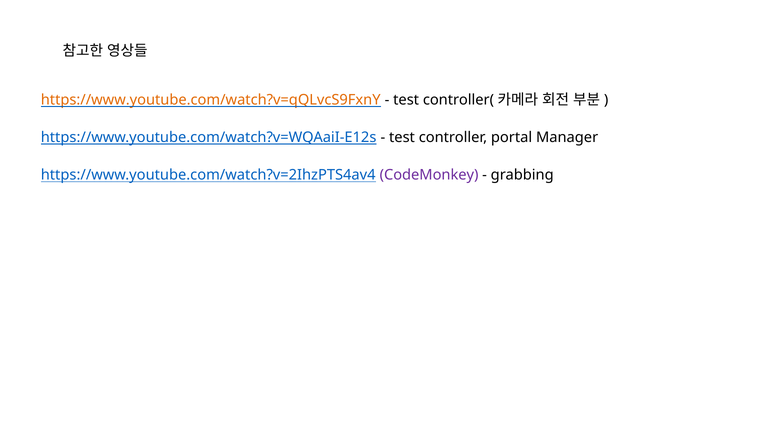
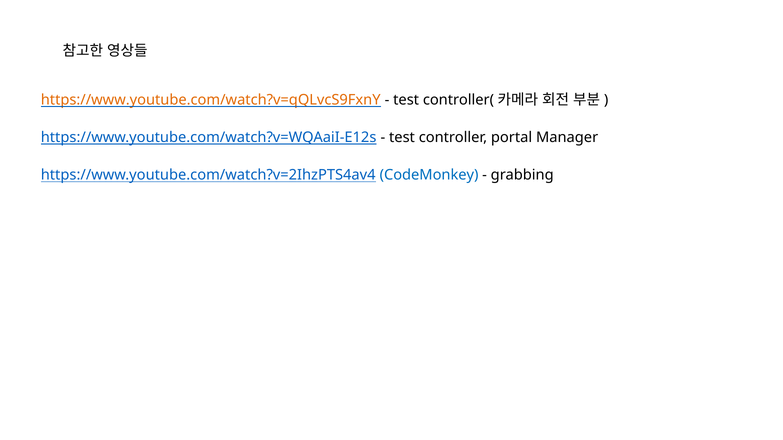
CodeMonkey colour: purple -> blue (429, 175)
